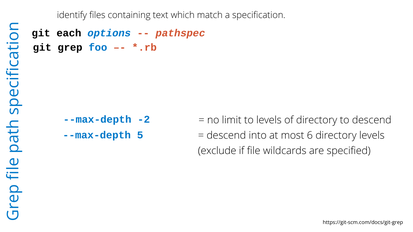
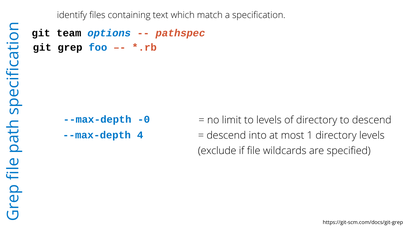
each: each -> team (69, 33)
-2: -2 -> -0 (144, 120)
5: 5 -> 4 (140, 135)
6: 6 -> 1 (310, 136)
